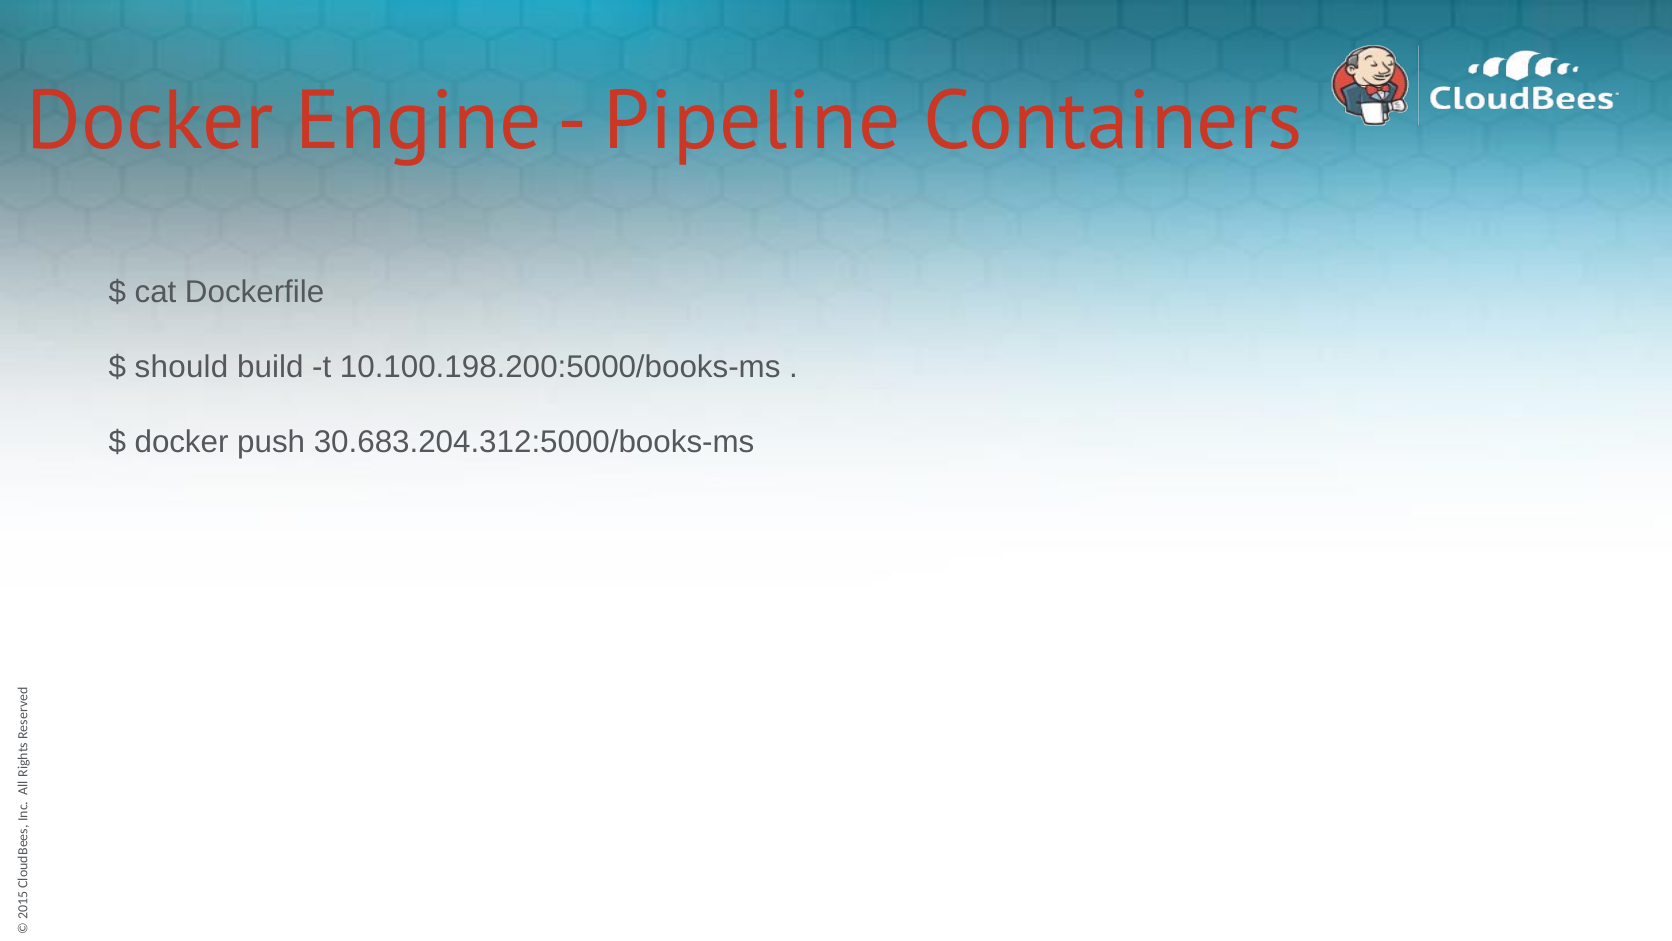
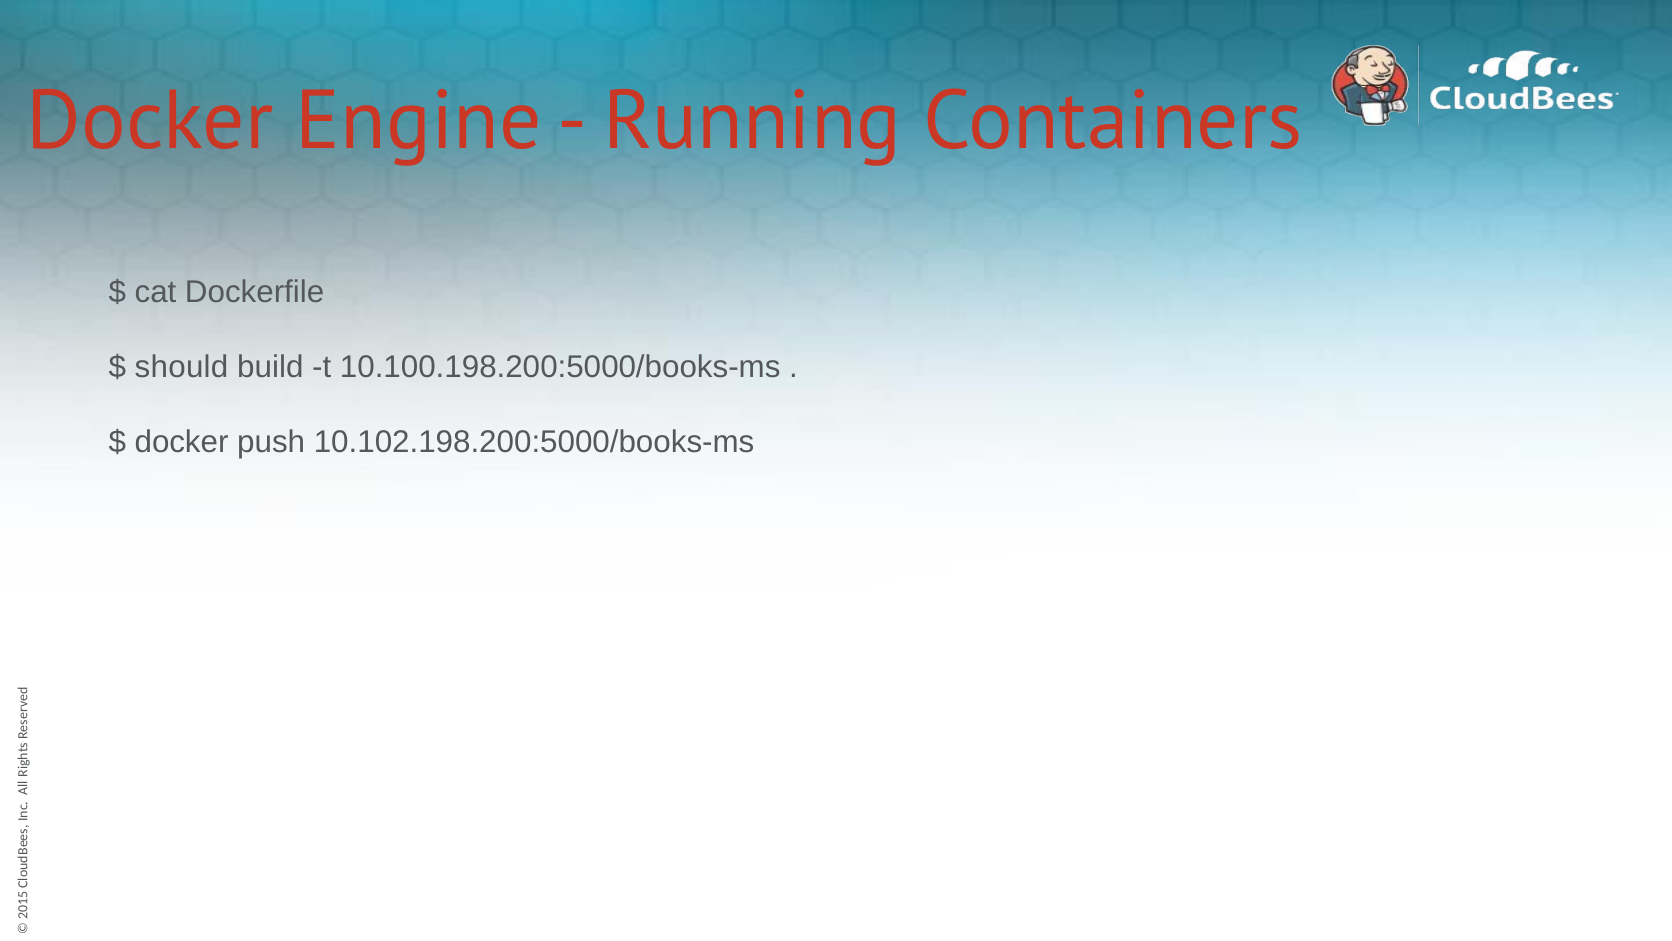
Pipeline: Pipeline -> Running (752, 121)
30.683.204.312:5000/books-ms: 30.683.204.312:5000/books-ms -> 10.102.198.200:5000/books-ms (534, 442)
